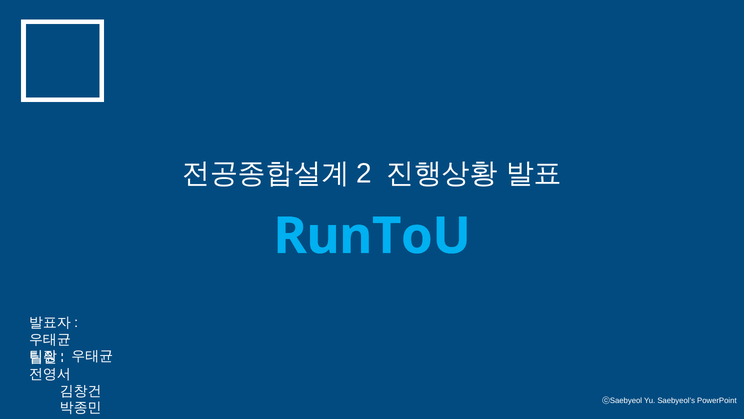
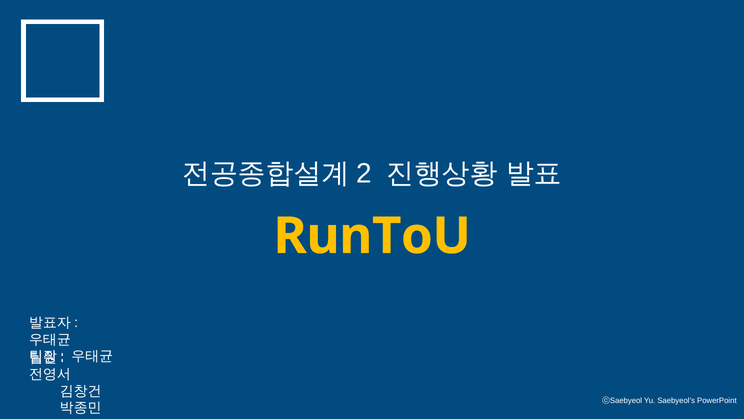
RunToU colour: light blue -> yellow (372, 236)
